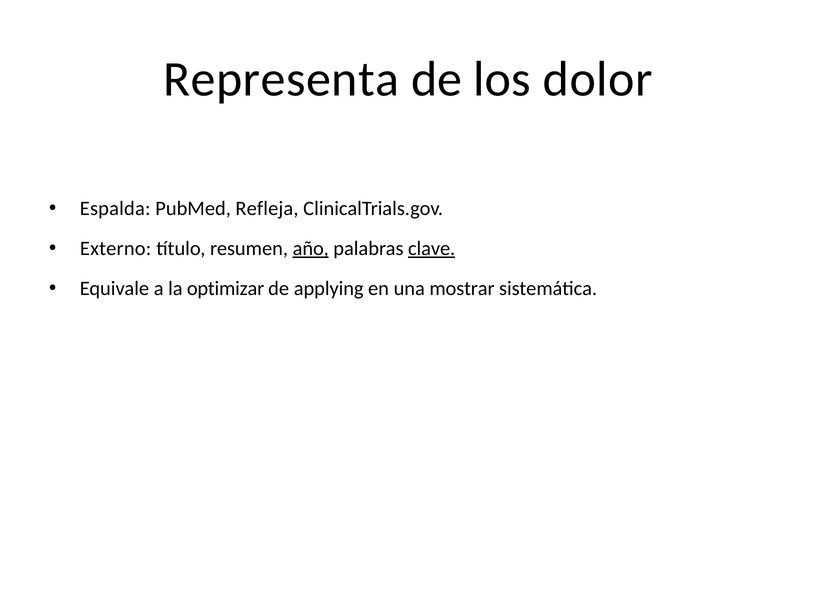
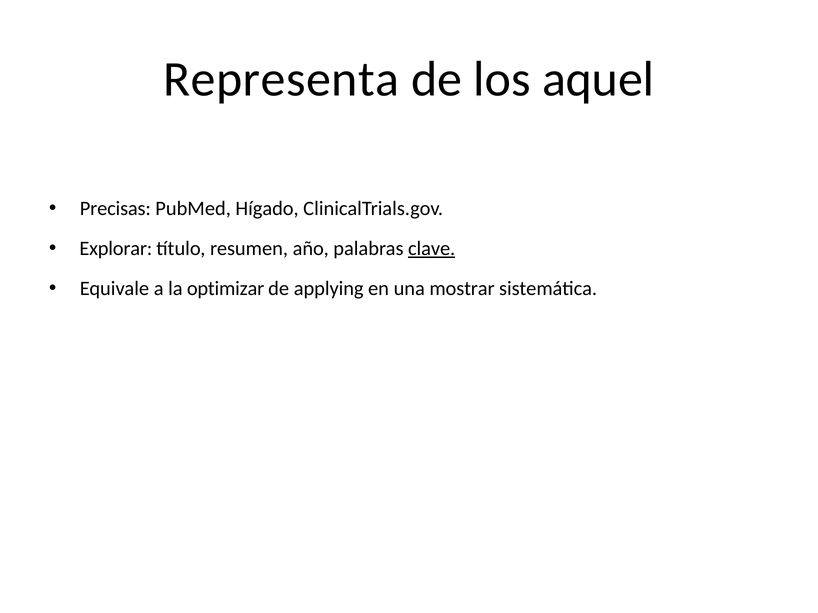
dolor: dolor -> aquel (598, 79)
Espalda: Espalda -> Precisas (115, 209)
Refleja: Refleja -> Hígado (267, 209)
Externo: Externo -> Explorar (116, 249)
año underline: present -> none (311, 249)
